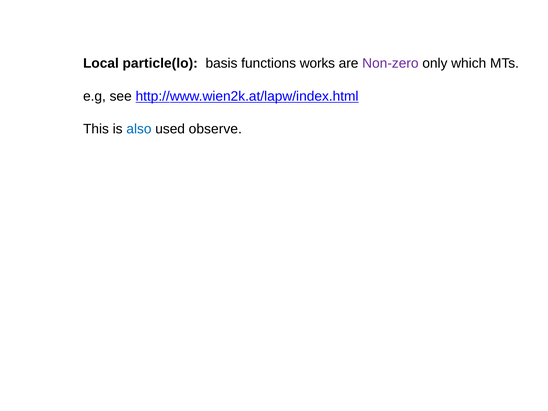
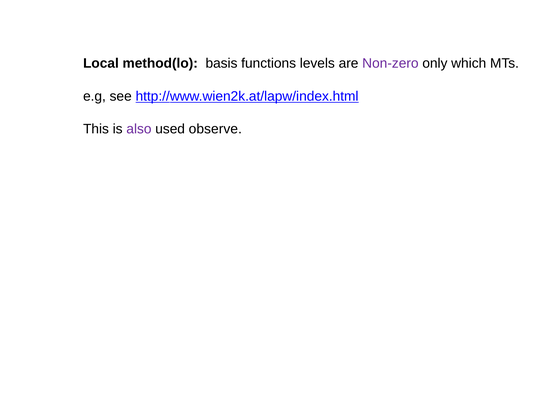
particle(lo: particle(lo -> method(lo (160, 63)
works: works -> levels (317, 63)
also colour: blue -> purple (139, 129)
